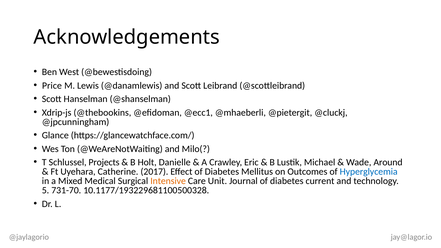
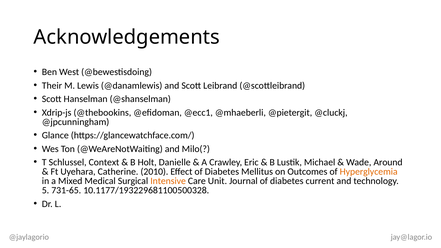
Price: Price -> Their (52, 86)
Projects: Projects -> Context (104, 162)
2017: 2017 -> 2010 (154, 172)
Hyperglycemia colour: blue -> orange (369, 172)
731-70: 731-70 -> 731-65 (66, 191)
